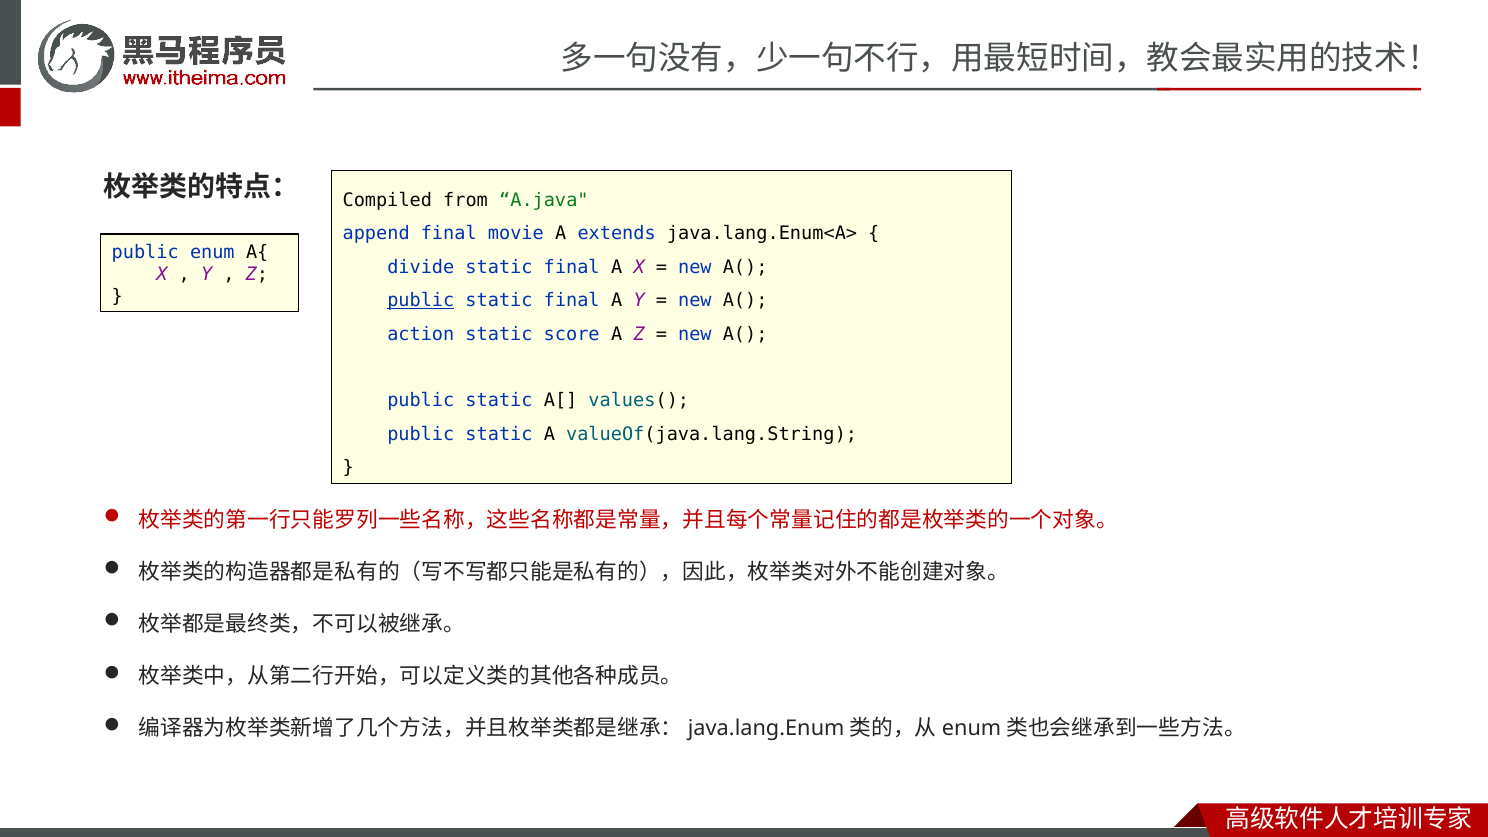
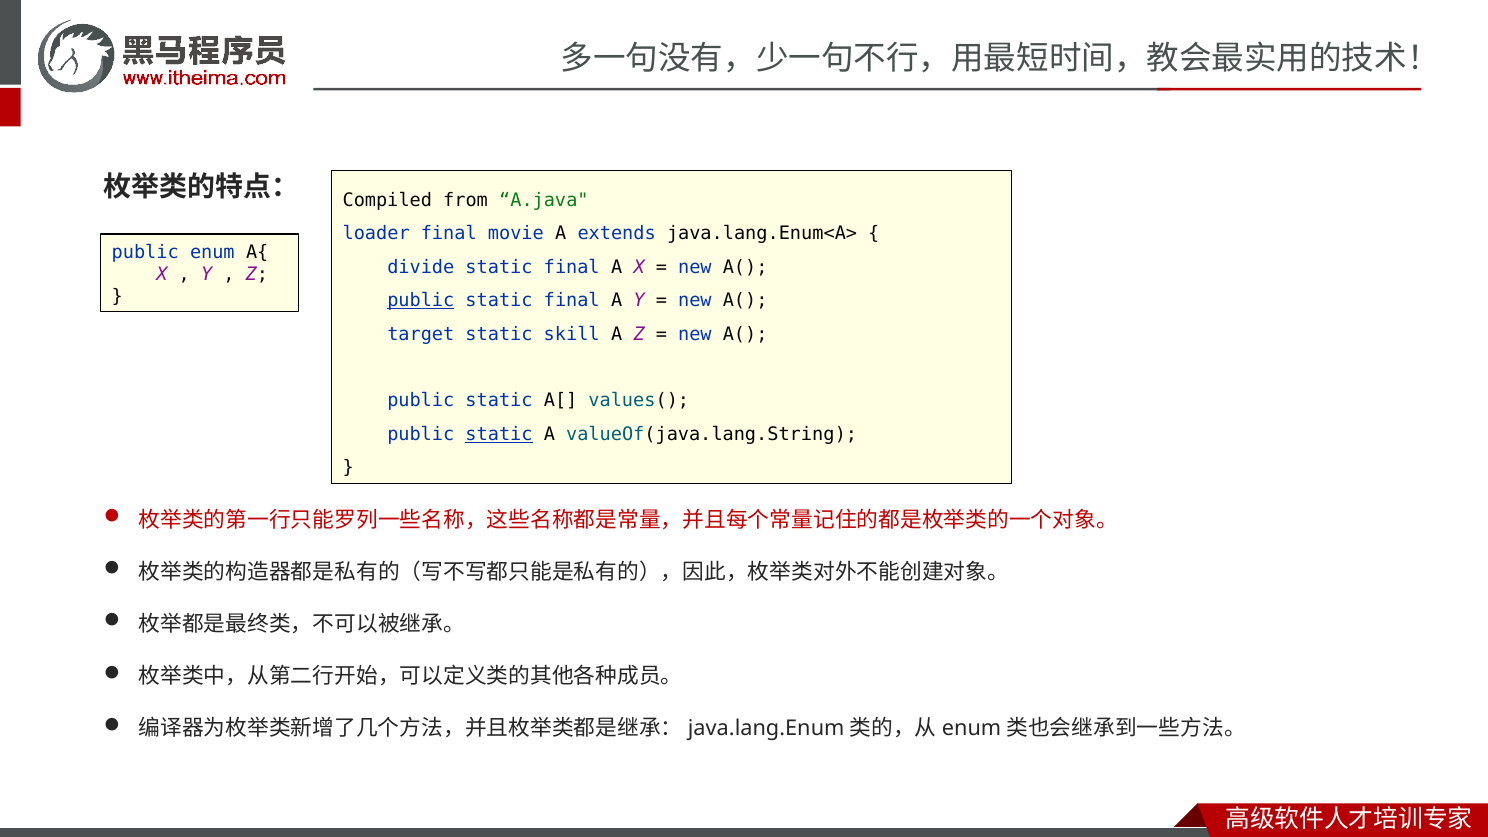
append: append -> loader (376, 233)
action: action -> target (421, 334)
score: score -> skill (572, 334)
static underline: none -> present (499, 434)
